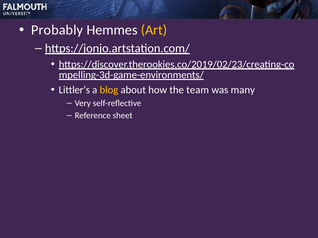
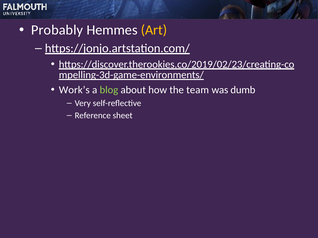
Littler’s: Littler’s -> Work’s (74, 90)
blog colour: yellow -> light green (109, 90)
many: many -> dumb (243, 90)
